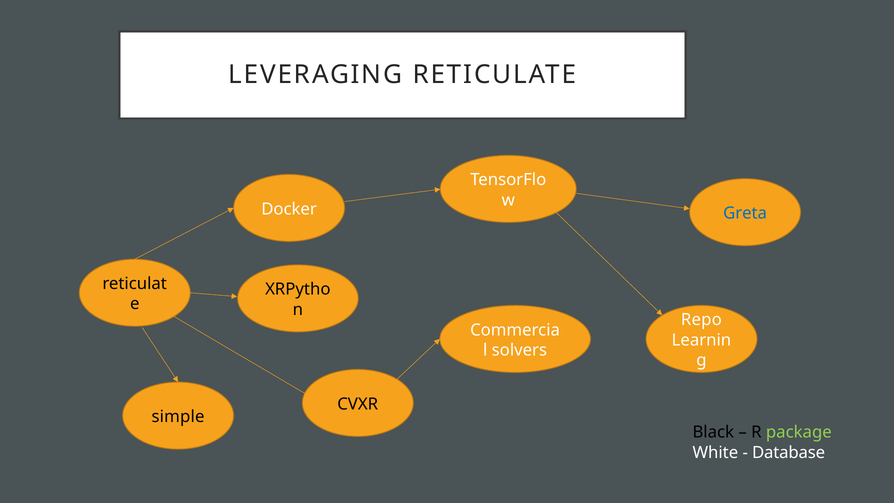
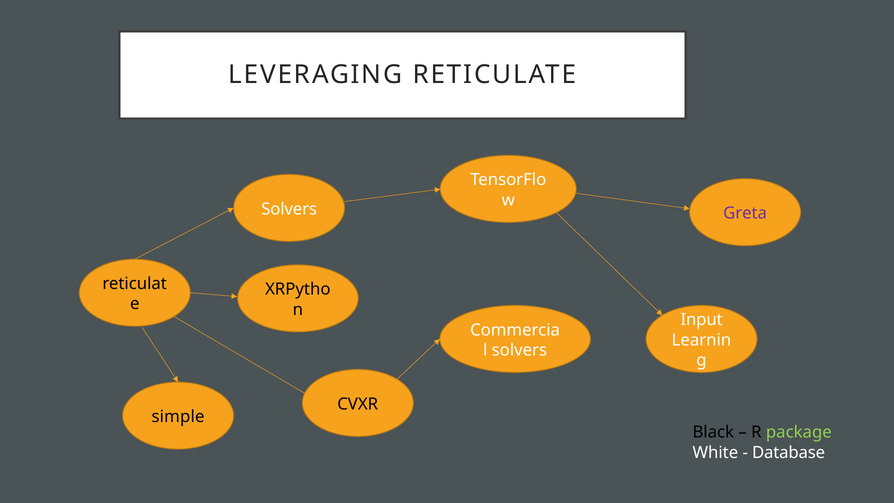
Docker: Docker -> Solvers (289, 209)
Greta colour: blue -> purple (745, 213)
Repo: Repo -> Input (702, 320)
